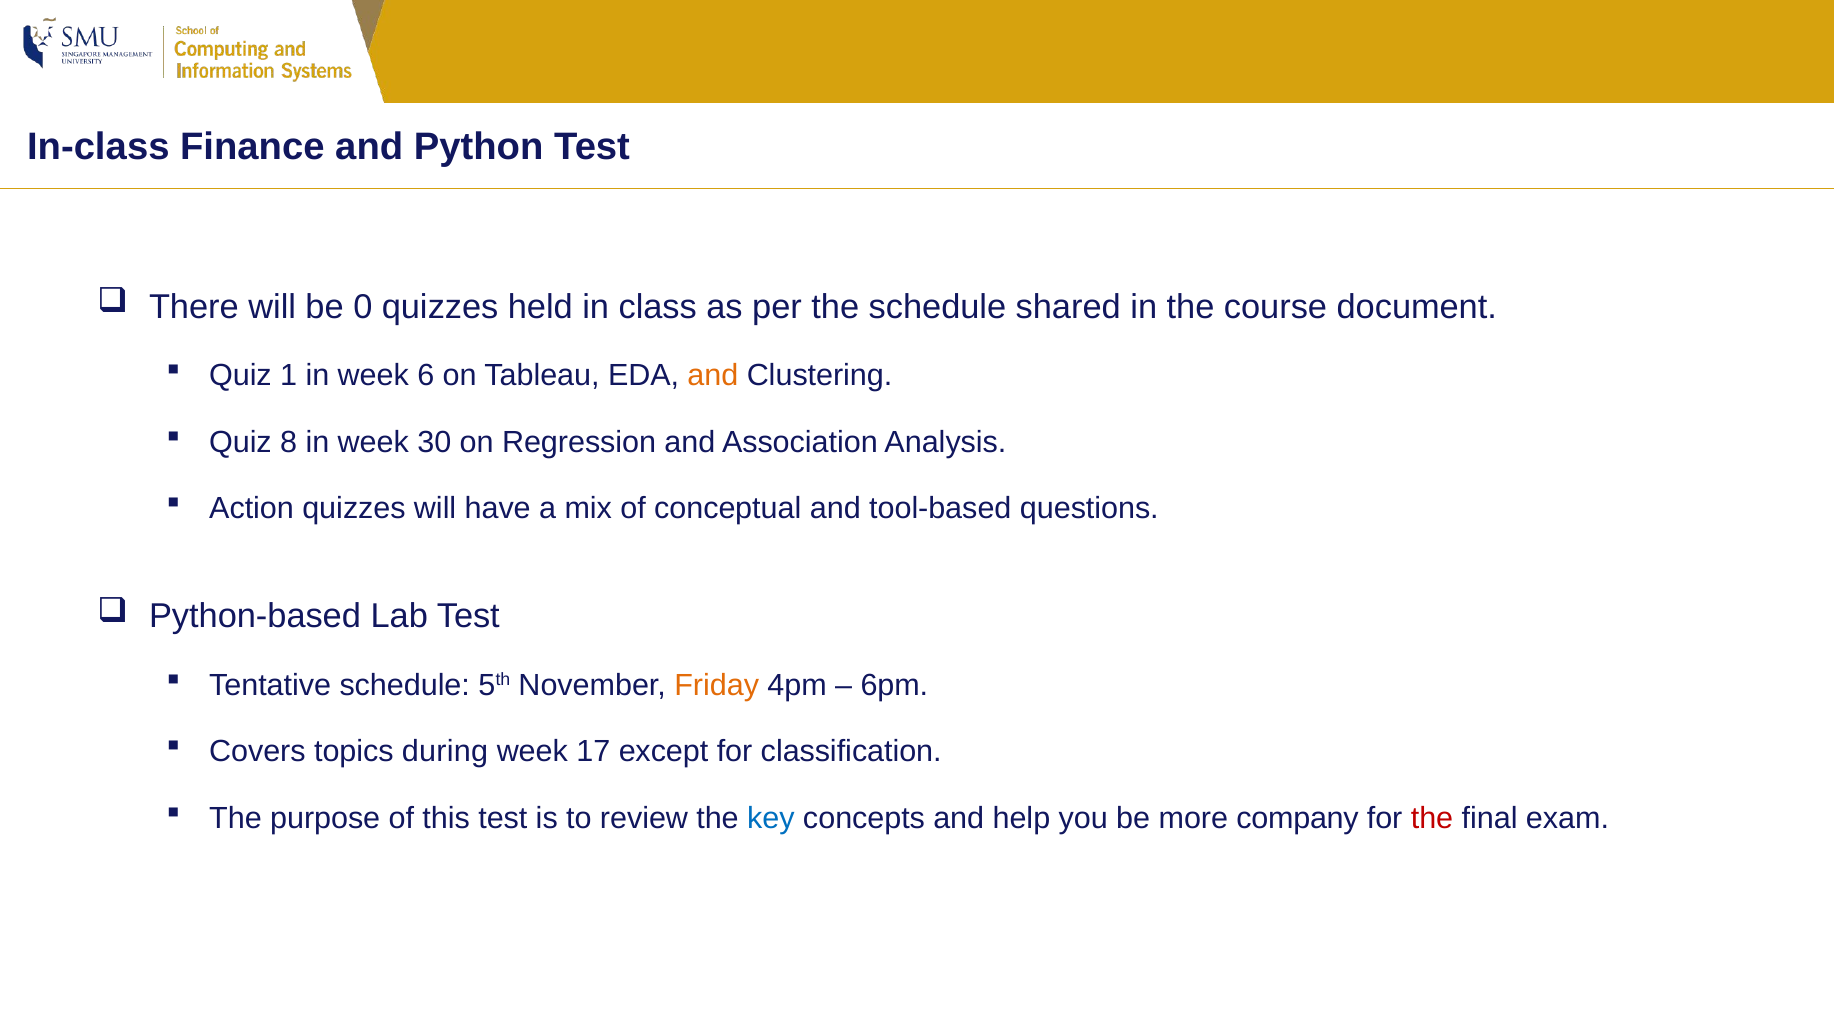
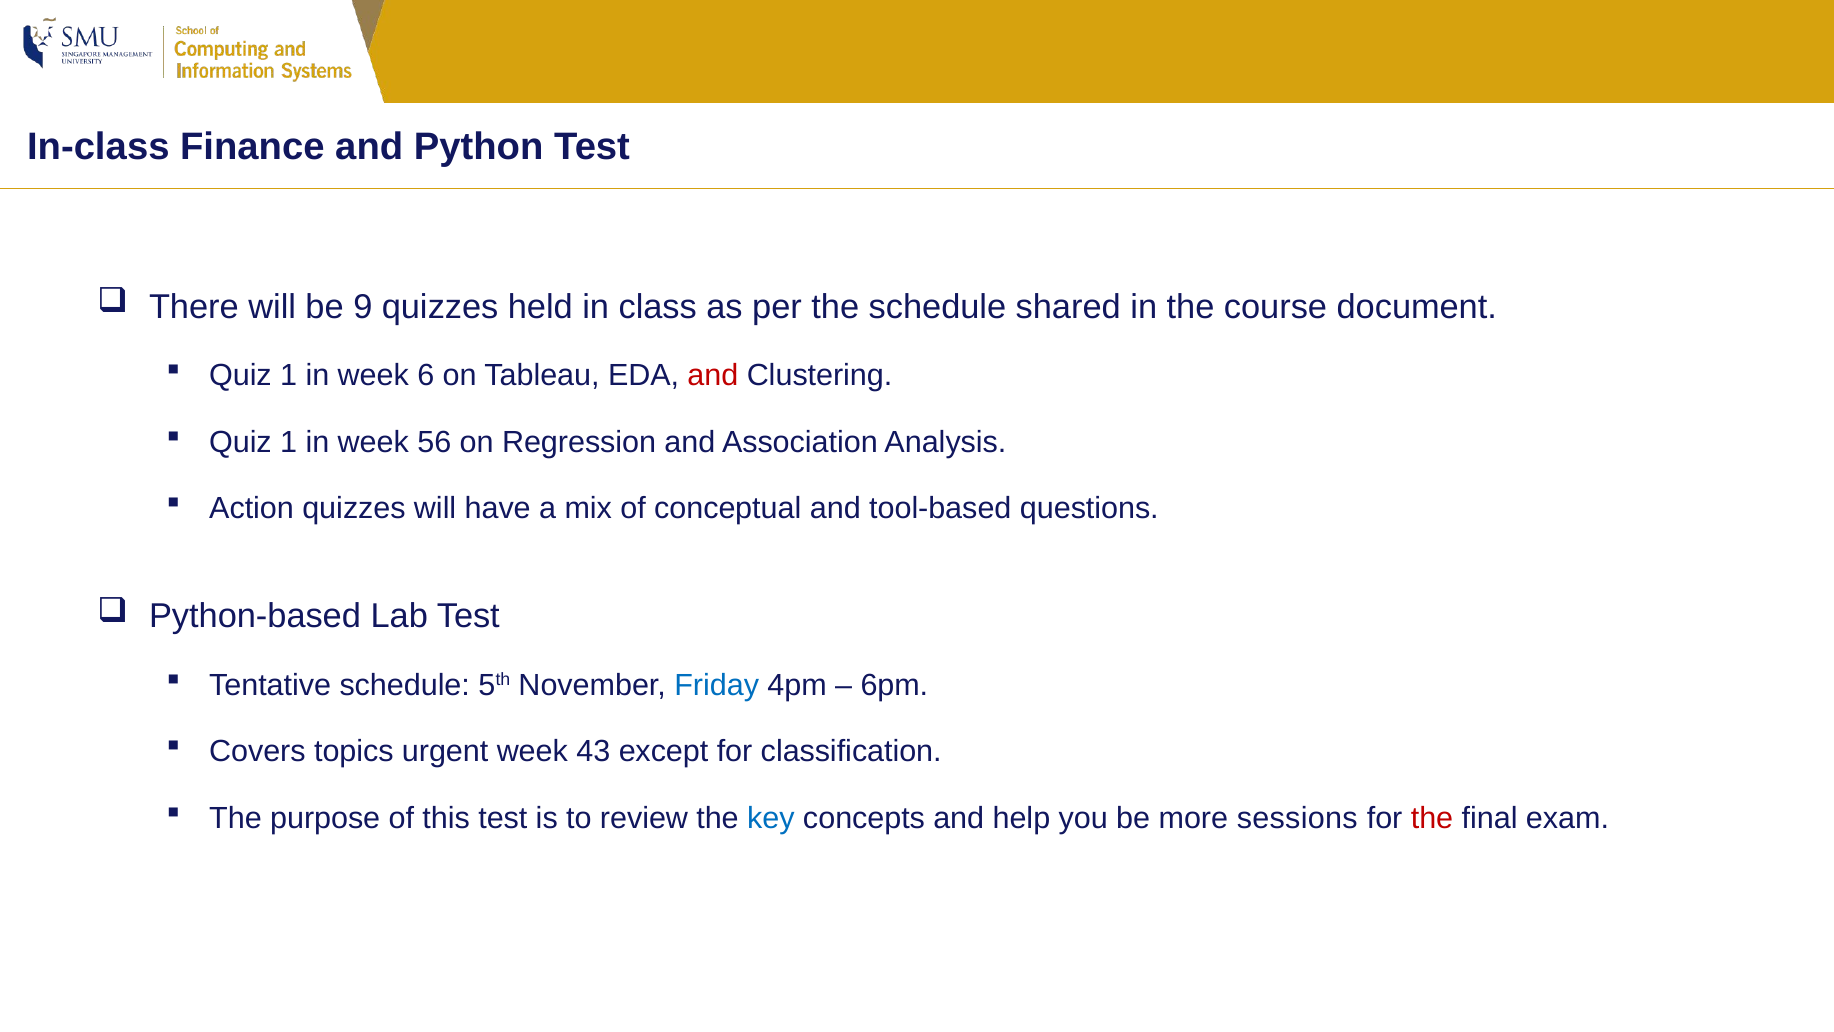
0: 0 -> 9 (363, 307)
and colour: orange -> red (713, 375)
8: 8 -> 1 (289, 442)
30: 30 -> 56 (434, 442)
Friday colour: orange -> blue (717, 685)
during: during -> urgent (445, 751)
17: 17 -> 43 (593, 751)
company: company -> sessions (1297, 818)
